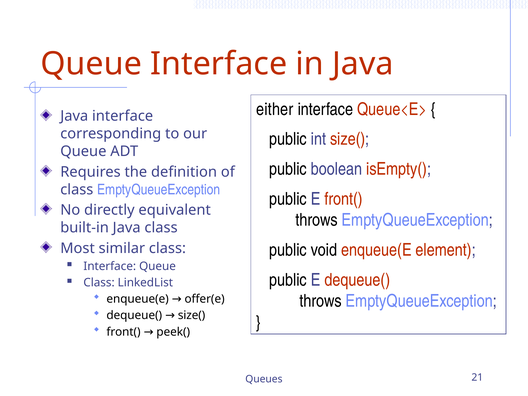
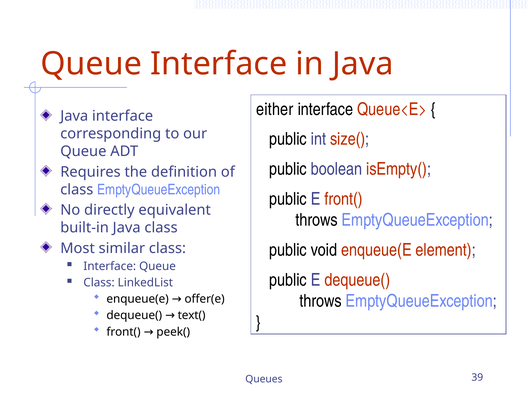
dequeue( size(: size( -> text( (192, 315)
21: 21 -> 39 (477, 377)
